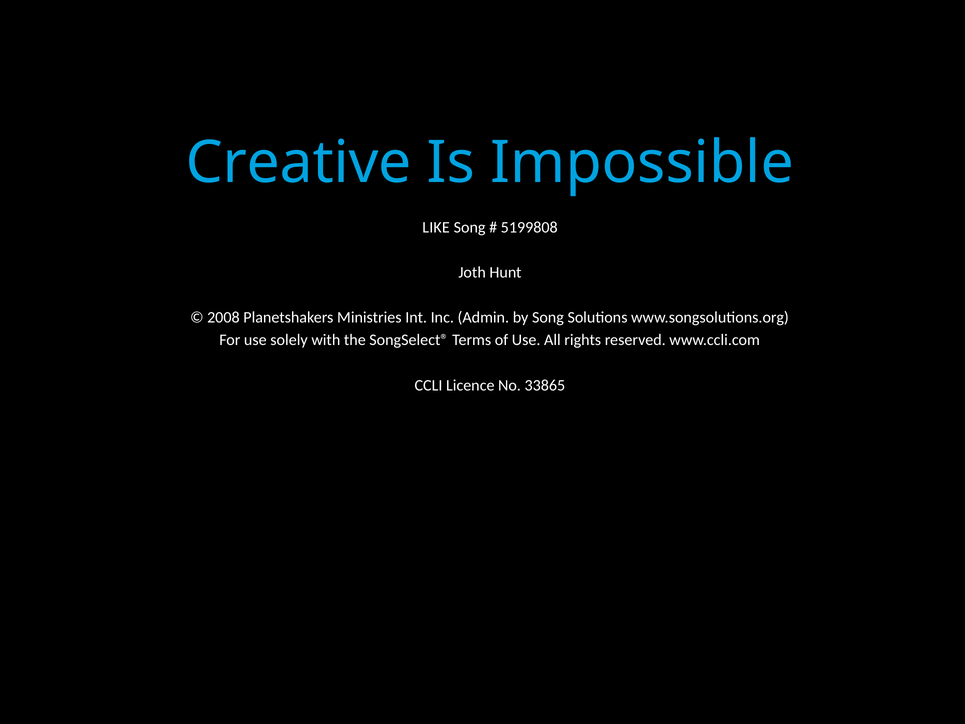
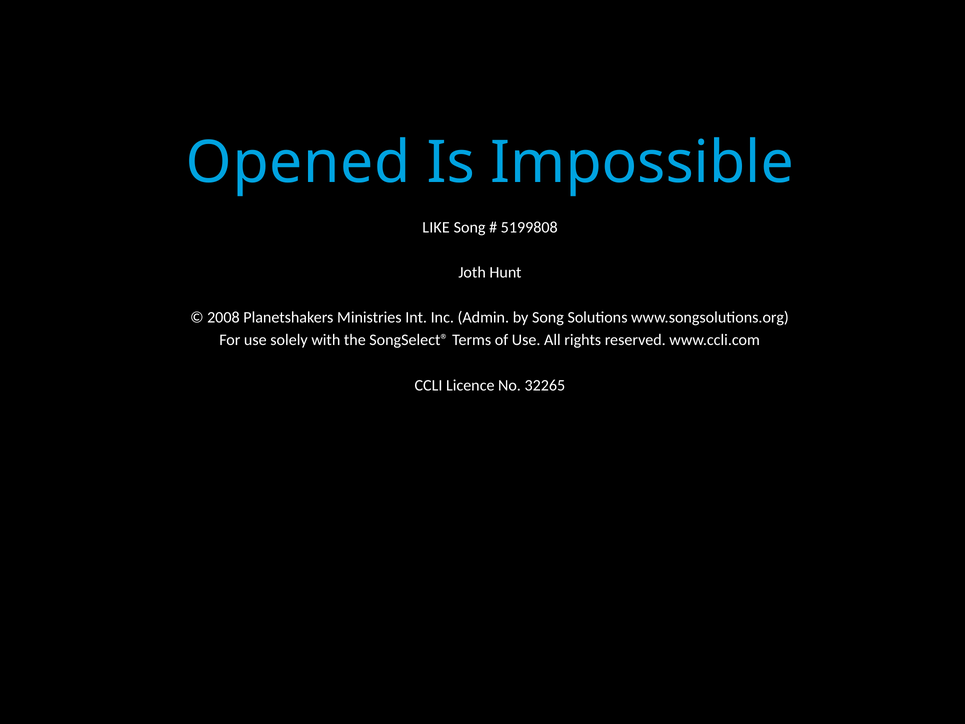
Creative: Creative -> Opened (298, 163)
33865: 33865 -> 32265 (545, 385)
